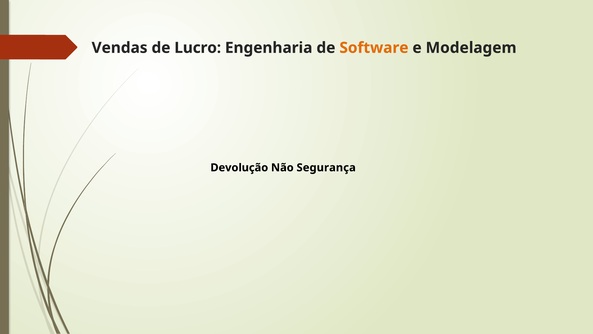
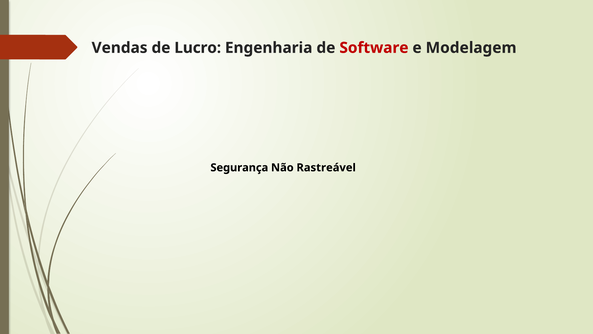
Software colour: orange -> red (374, 48)
Devolução: Devolução -> Segurança (239, 167)
Segurança: Segurança -> Rastreável (326, 167)
